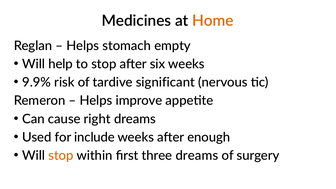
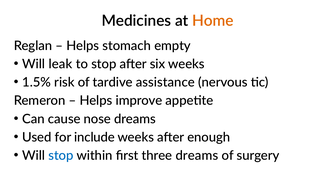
help: help -> leak (60, 64)
9.9%: 9.9% -> 1.5% (37, 82)
significant: significant -> assistance (165, 82)
right: right -> nose (97, 119)
stop colour: orange -> blue (61, 156)
